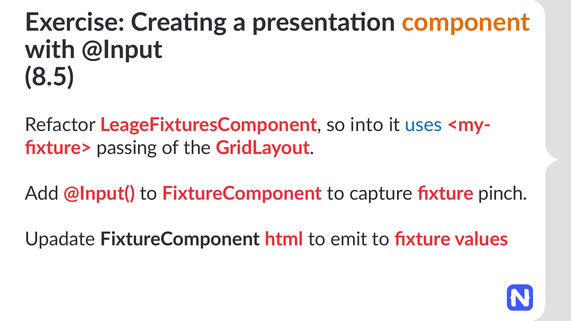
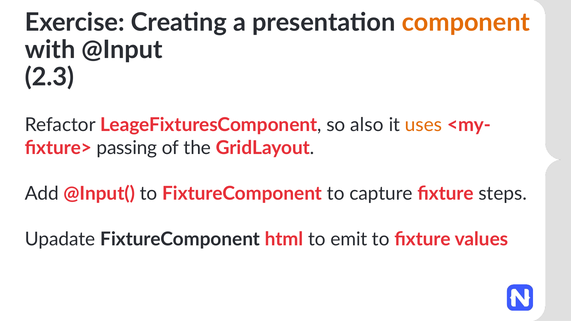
8.5: 8.5 -> 2.3 (49, 77)
into: into -> also (367, 125)
uses colour: blue -> orange (424, 125)
pinch: pinch -> steps (503, 194)
